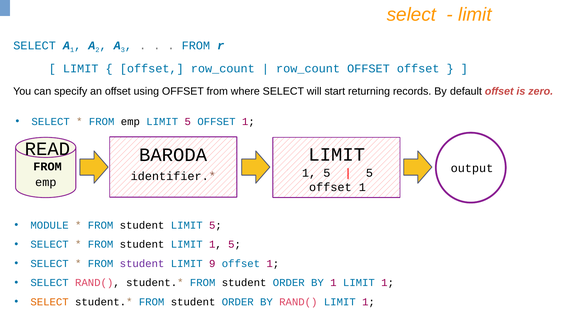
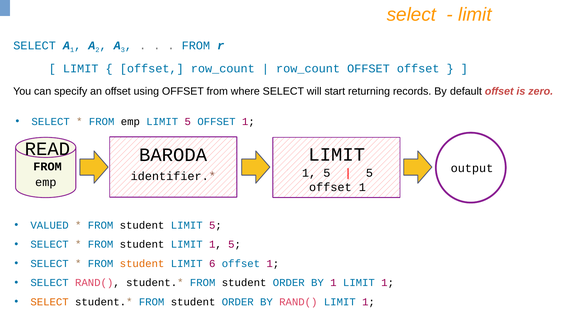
MODULE: MODULE -> VALUED (50, 225)
student colour: purple -> orange (142, 264)
9: 9 -> 6 (212, 264)
